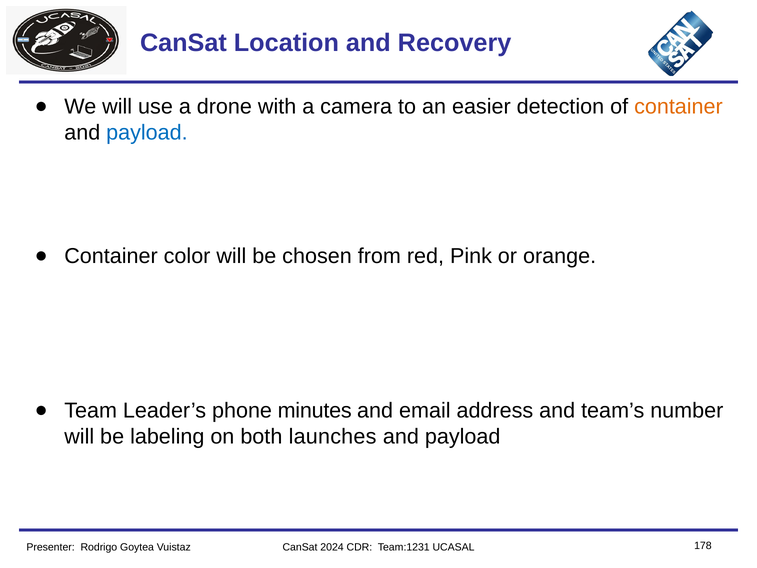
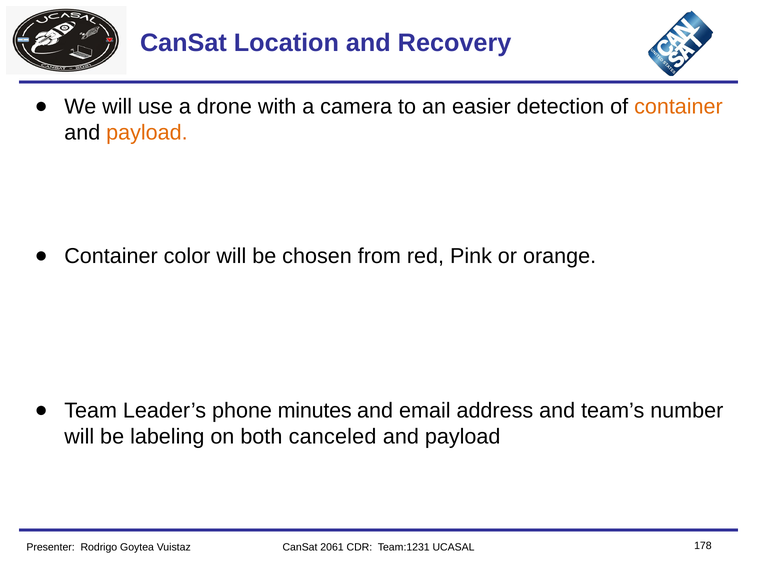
payload colour: blue -> orange (147, 132)
launches: launches -> canceled (333, 436)
2024: 2024 -> 2061 (332, 547)
